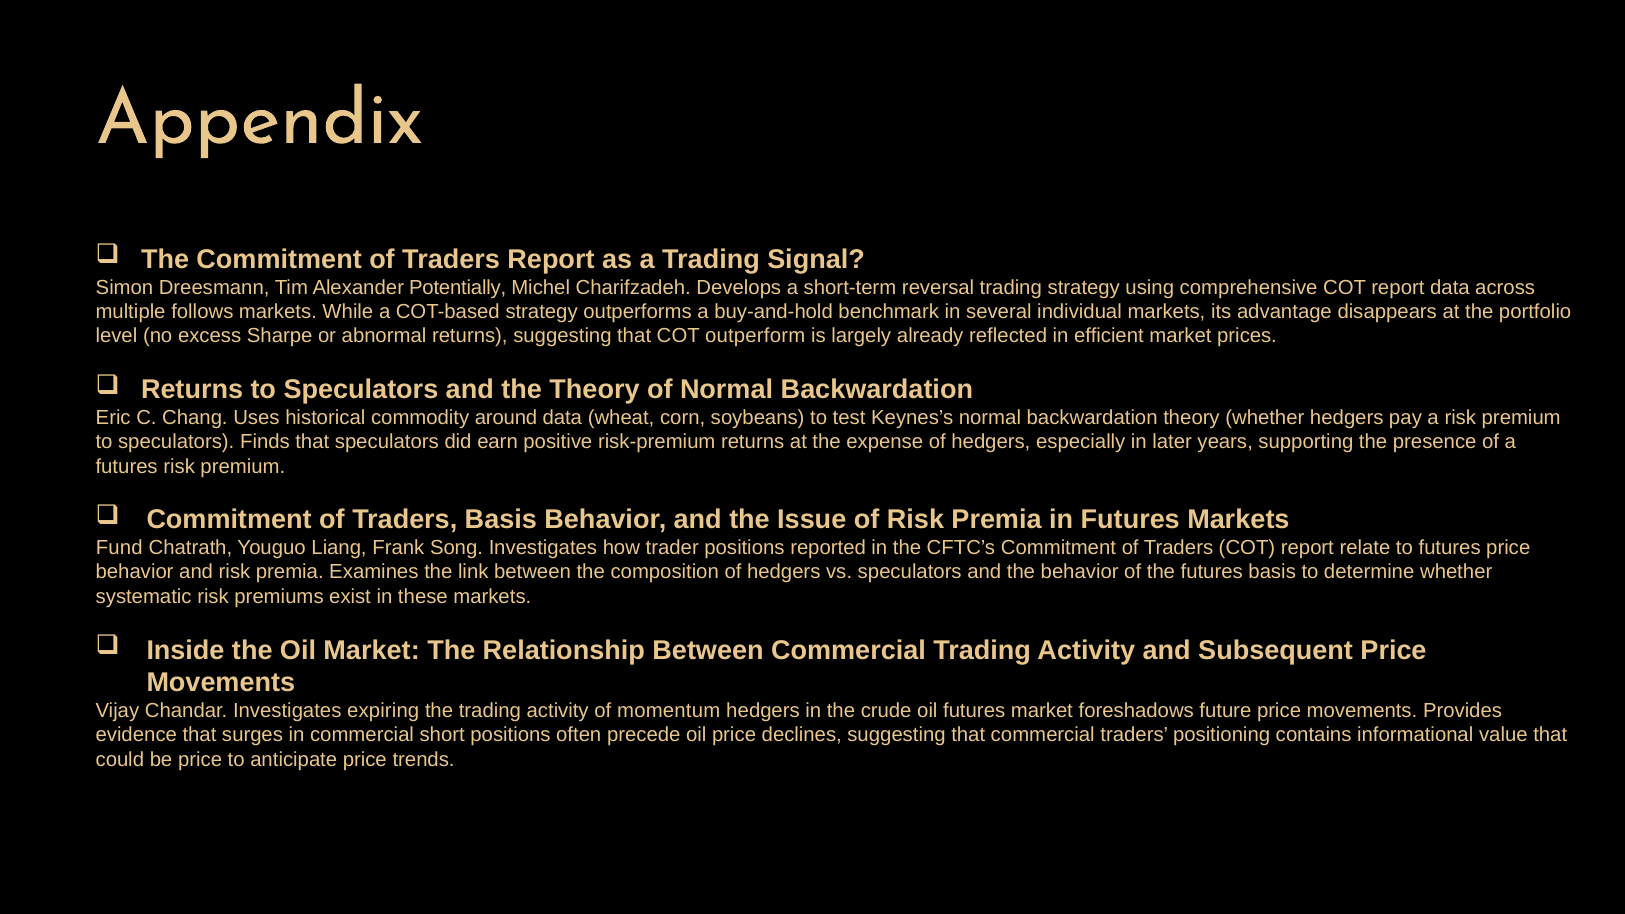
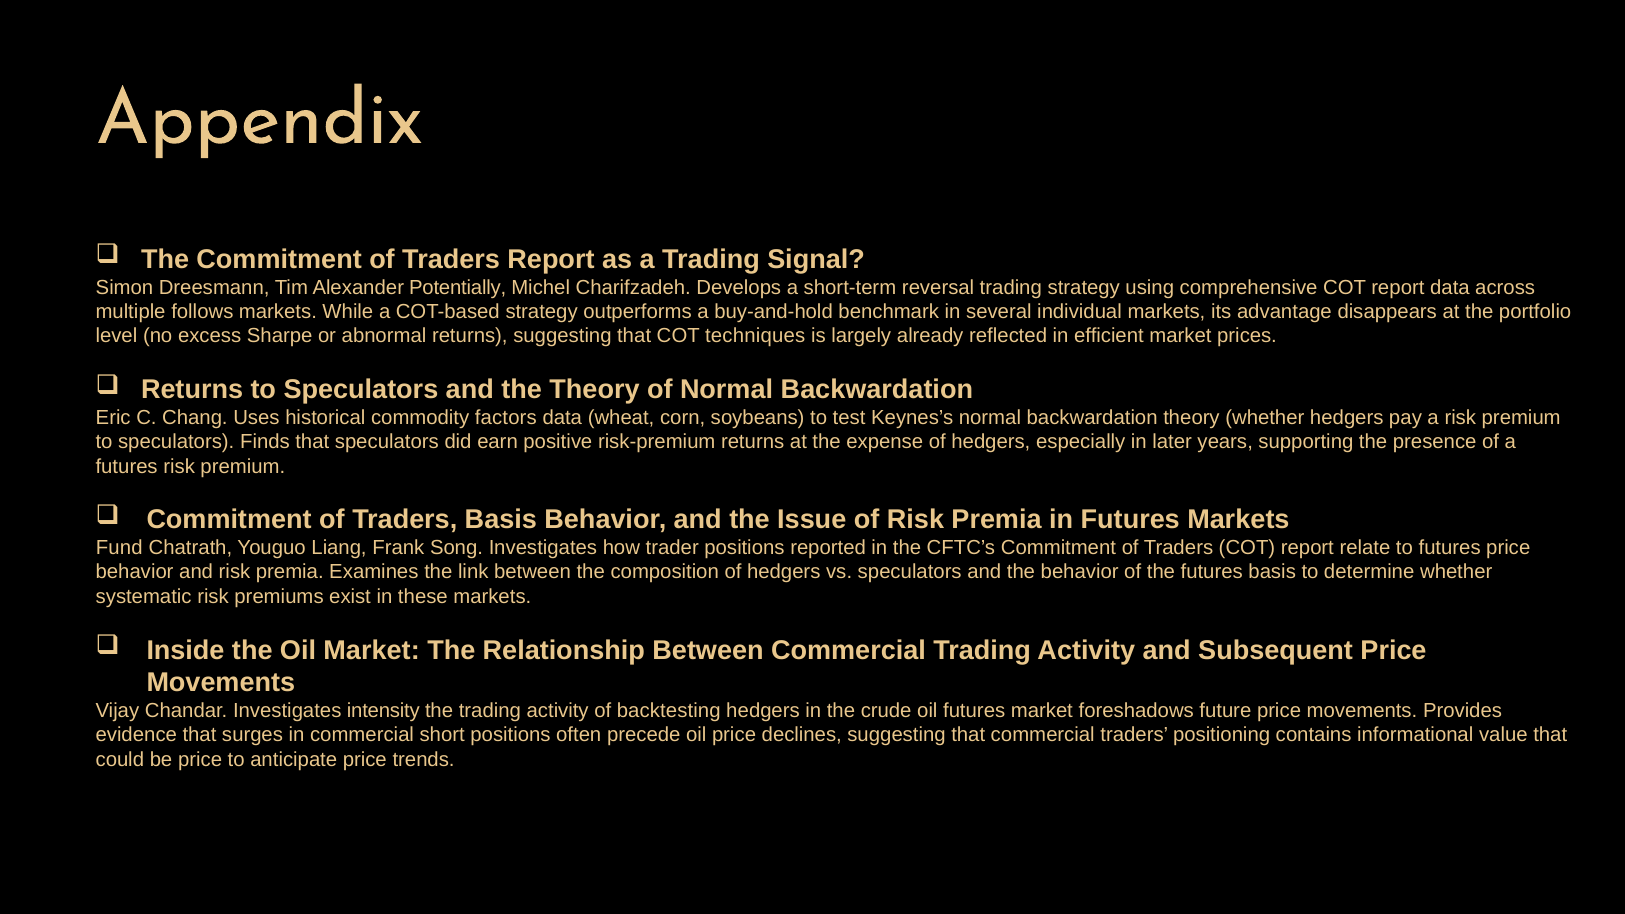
outperform: outperform -> techniques (755, 336)
around: around -> factors (506, 418)
expiring: expiring -> intensity (383, 711)
momentum: momentum -> backtesting (669, 711)
